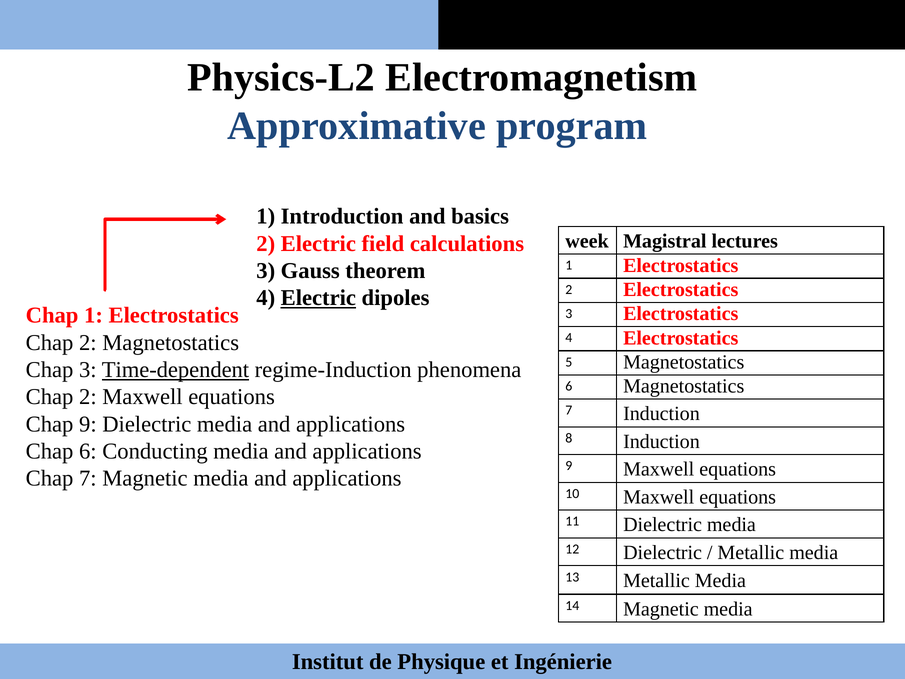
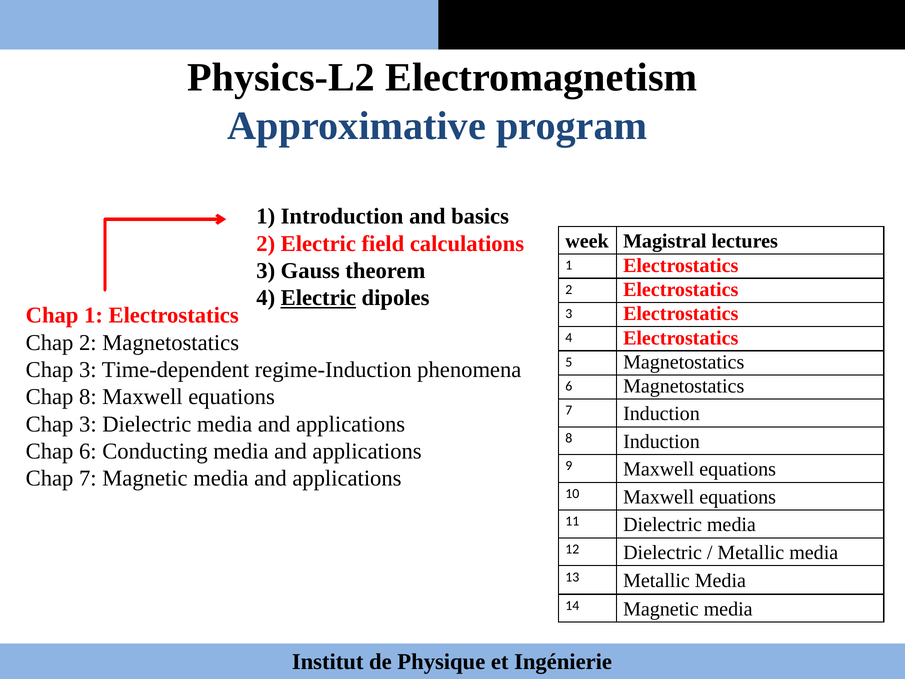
Time-dependent underline: present -> none (175, 370)
2: 2 -> 8 (88, 397)
9: 9 -> 3 (88, 424)
